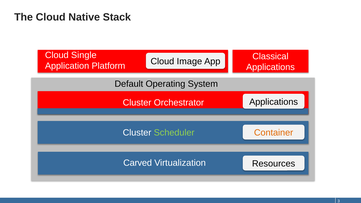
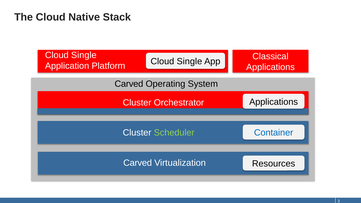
Platform Cloud Image: Image -> Single (189, 61)
Default: Default -> Carved (129, 84)
Container colour: orange -> blue (274, 133)
